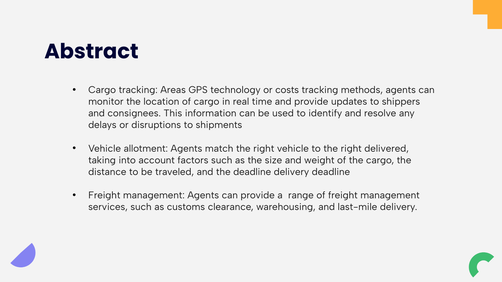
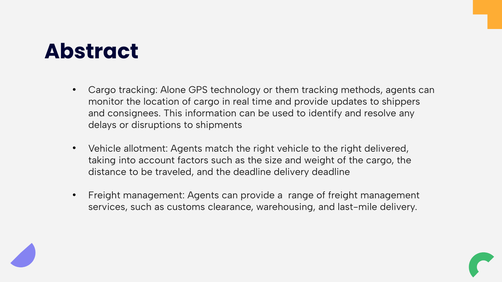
Areas: Areas -> Alone (173, 90)
costs: costs -> them (287, 90)
